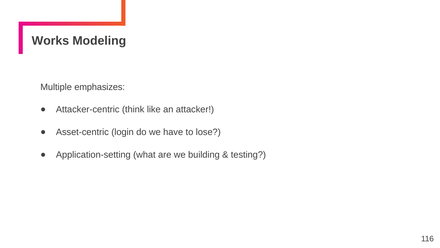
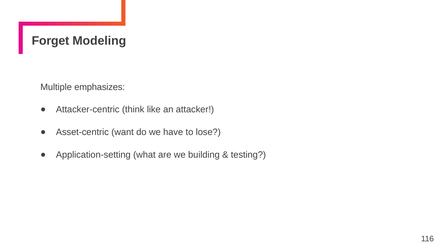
Works: Works -> Forget (50, 41)
login: login -> want (123, 132)
